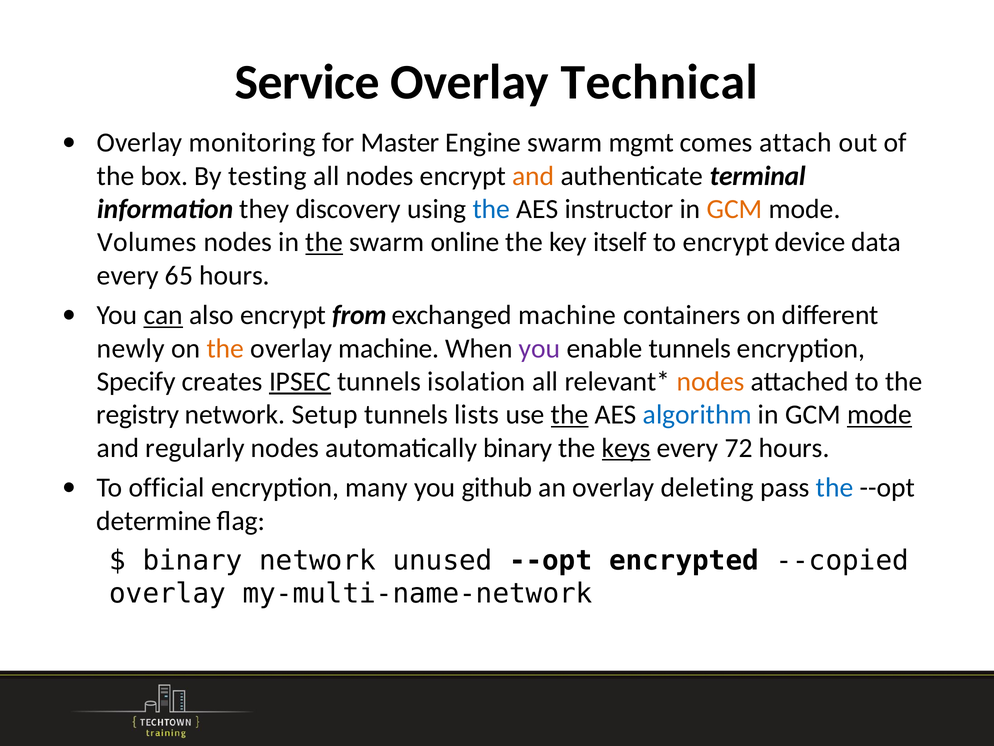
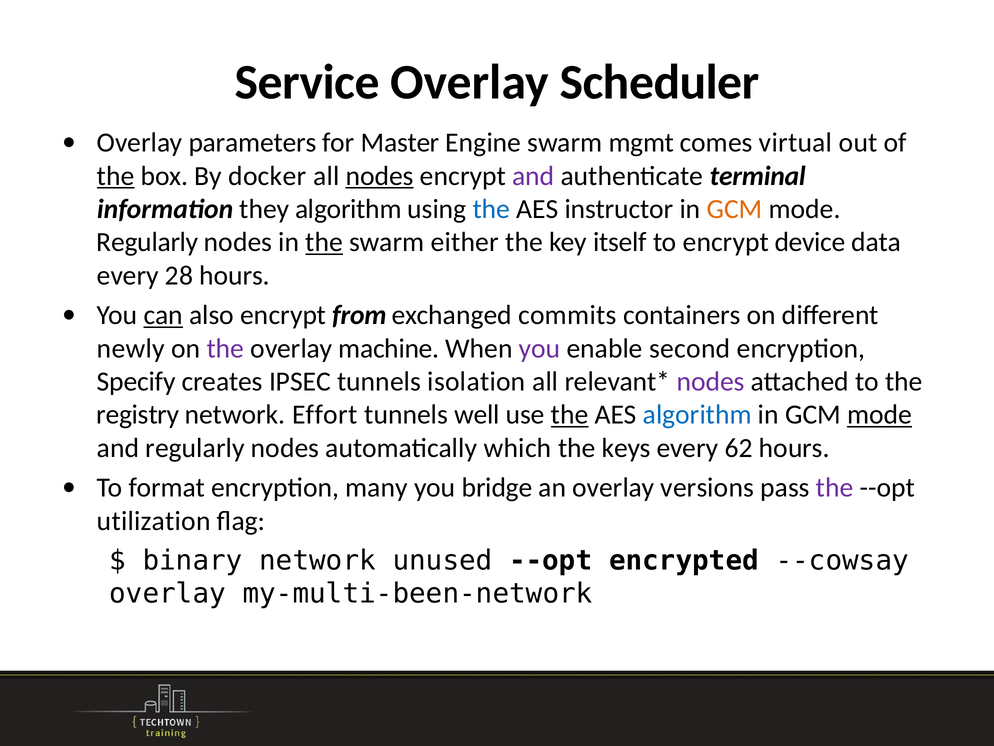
Technical: Technical -> Scheduler (660, 82)
monitoring: monitoring -> parameters (253, 143)
attach: attach -> virtual (796, 143)
the underline: none -> present (116, 176)
testing: testing -> docker (267, 176)
nodes underline: none -> present (380, 176)
and colour: orange -> purple (533, 176)
they discovery: discovery -> algorithm (348, 209)
Volumes: Volumes -> Regularly (147, 242)
online: online -> either (465, 242)
65: 65 -> 28 (179, 275)
exchanged machine: machine -> commits (567, 315)
the colour: orange -> purple (225, 348)
enable tunnels: tunnels -> second (690, 348)
IPSEC underline: present -> none (300, 381)
nodes colour: orange -> purple (711, 381)
Setup: Setup -> Effort (325, 415)
lists: lists -> well (477, 415)
automatically binary: binary -> which (518, 448)
keys underline: present -> none (626, 448)
72: 72 -> 62 (739, 448)
official: official -> format (167, 487)
github: github -> bridge (497, 487)
deleting: deleting -> versions (707, 487)
the colour: blue -> purple (835, 487)
determine: determine -> utilization (154, 521)
--copied: --copied -> --cowsay (842, 560)
my-multi-name-network: my-multi-name-network -> my-multi-been-network (418, 593)
